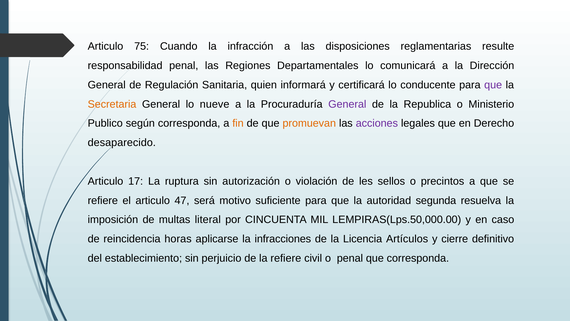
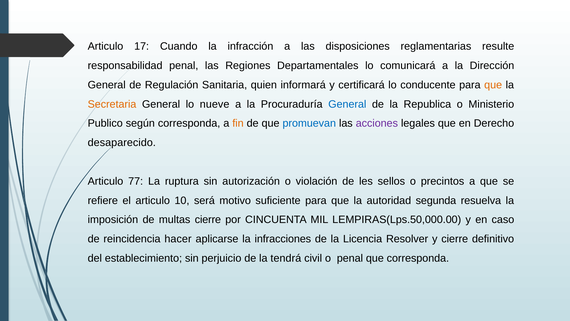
75: 75 -> 17 (142, 46)
que colour: purple -> orange (493, 85)
General colour: purple -> blue (347, 104)
promuevan colour: orange -> blue (309, 123)
17: 17 -> 77 (136, 181)
47: 47 -> 10 (182, 200)
multas literal: literal -> cierre (208, 219)
horas: horas -> hacer (178, 239)
Artículos: Artículos -> Resolver (407, 239)
la refiere: refiere -> tendrá (286, 258)
